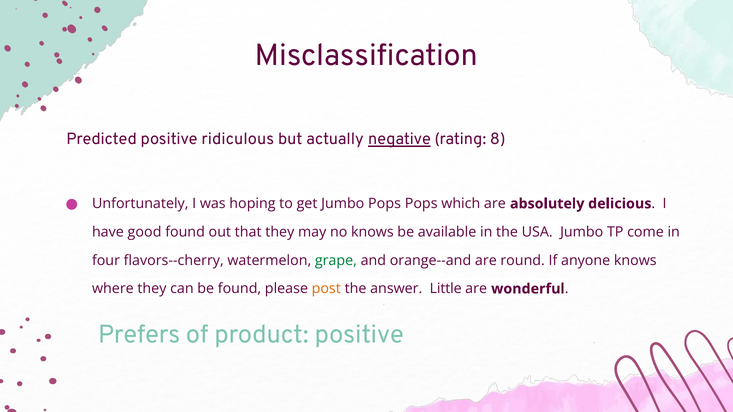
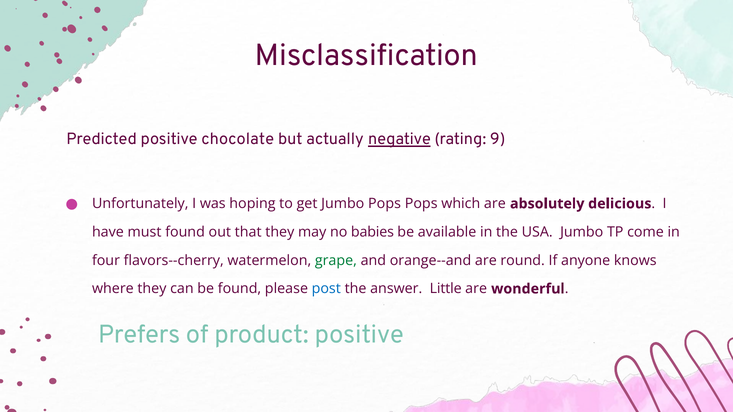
ridiculous: ridiculous -> chocolate (238, 139)
8: 8 -> 9 (498, 139)
good: good -> must (145, 232)
no knows: knows -> babies (372, 232)
post colour: orange -> blue (326, 289)
